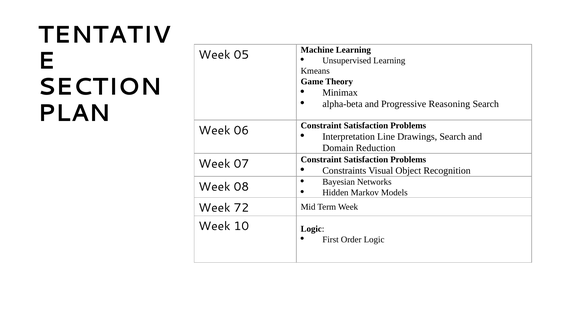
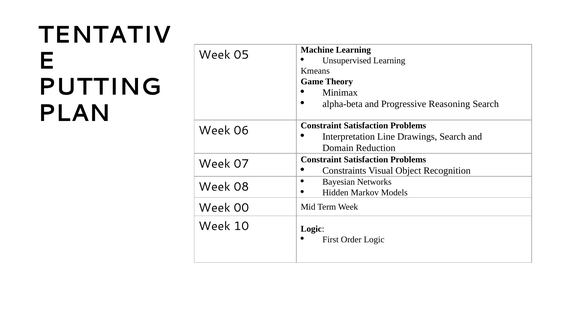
SECTION: SECTION -> PUTTING (100, 87)
72: 72 -> 00 (241, 208)
